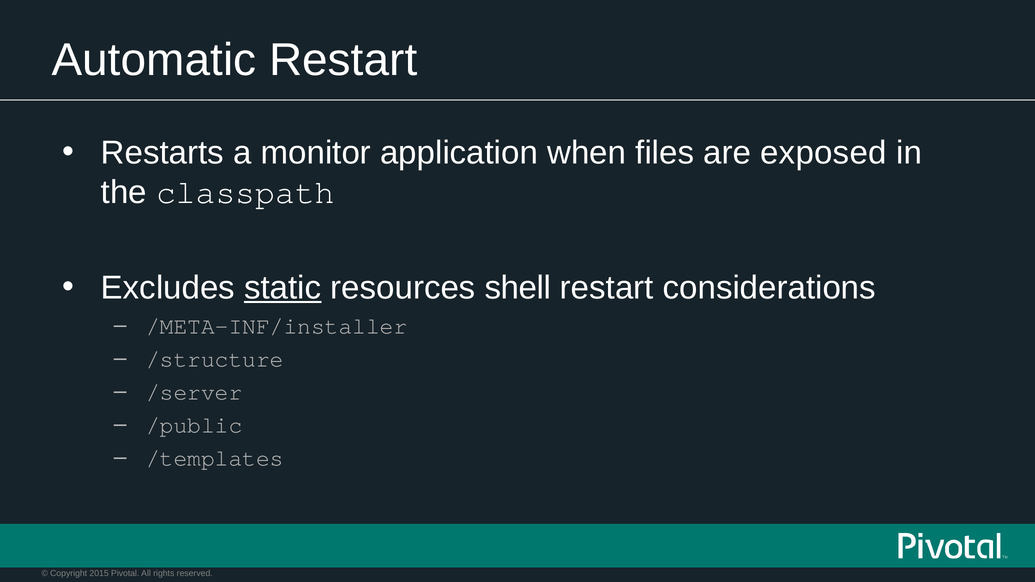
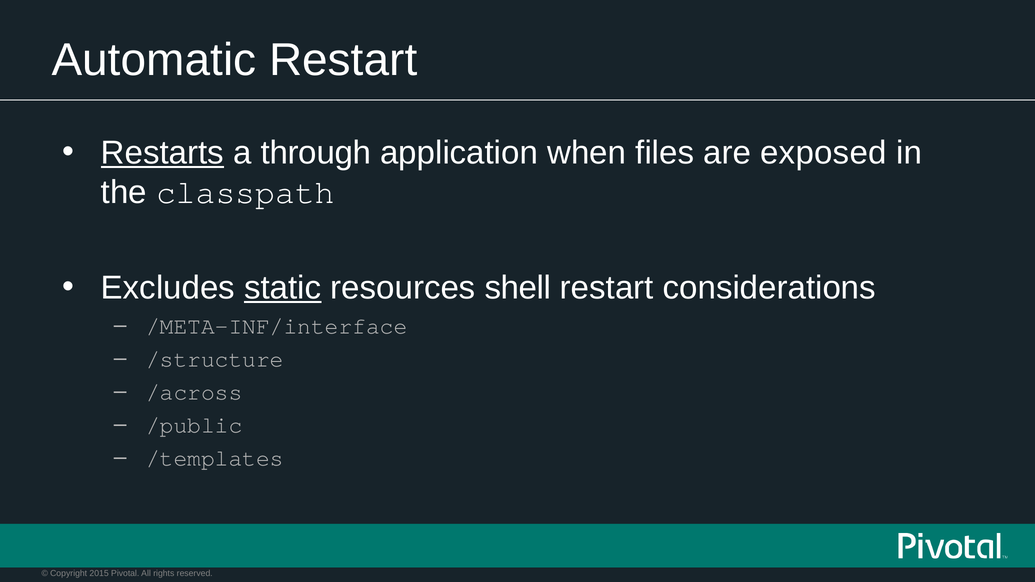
Restarts underline: none -> present (162, 153)
monitor: monitor -> through (316, 153)
/META-INF/installer: /META-INF/installer -> /META-INF/interface (277, 326)
/server: /server -> /across (194, 392)
